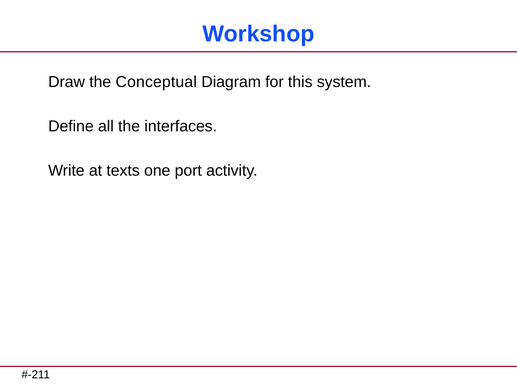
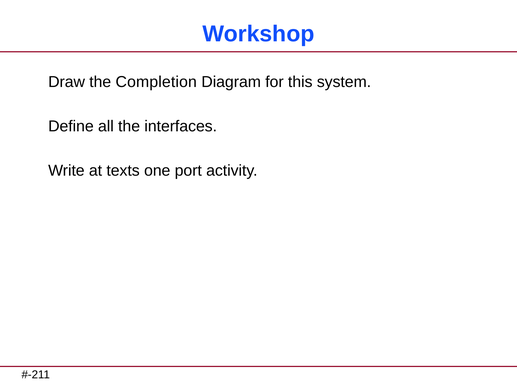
Conceptual: Conceptual -> Completion (156, 82)
